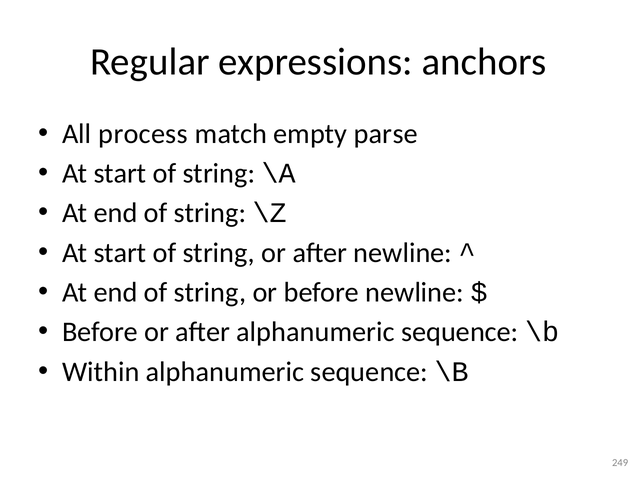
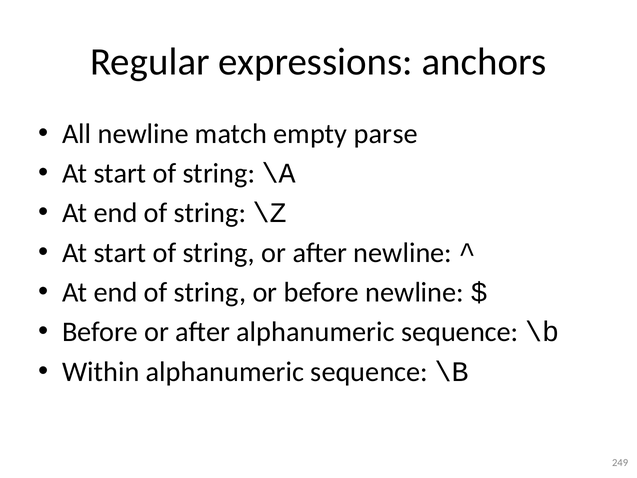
All process: process -> newline (143, 134)
